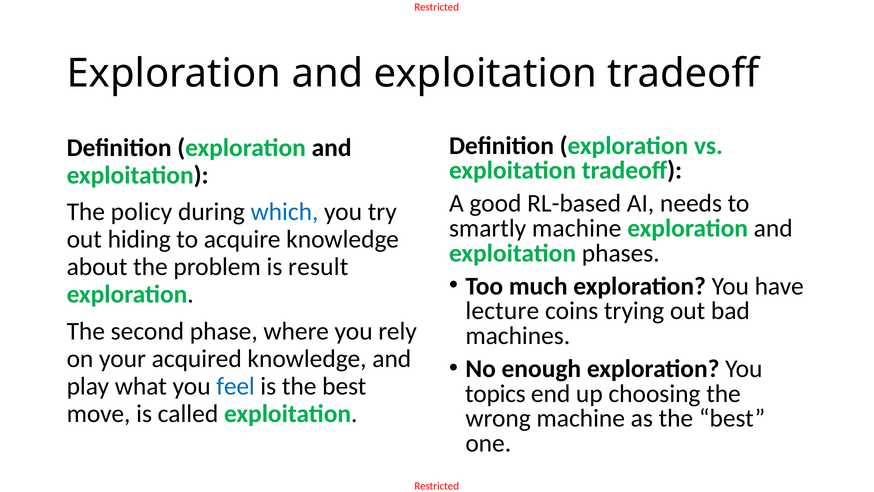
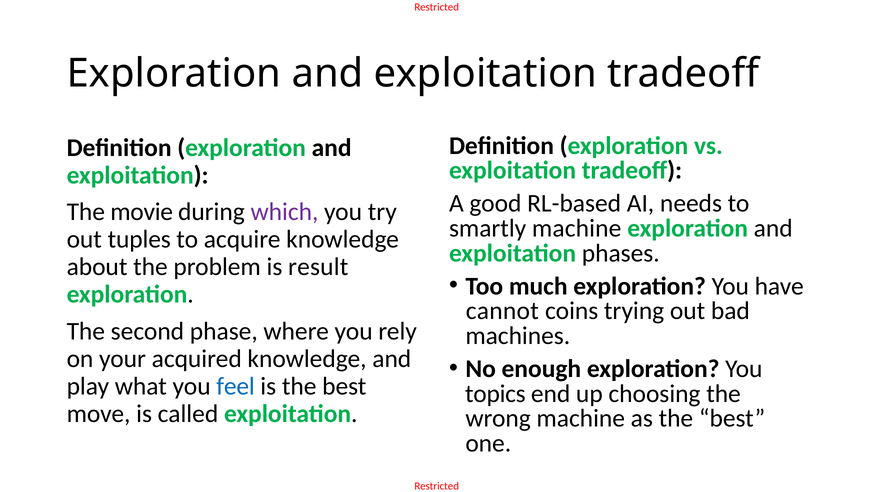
policy: policy -> movie (142, 212)
which colour: blue -> purple (284, 212)
hiding: hiding -> tuples (139, 239)
lecture: lecture -> cannot (502, 311)
